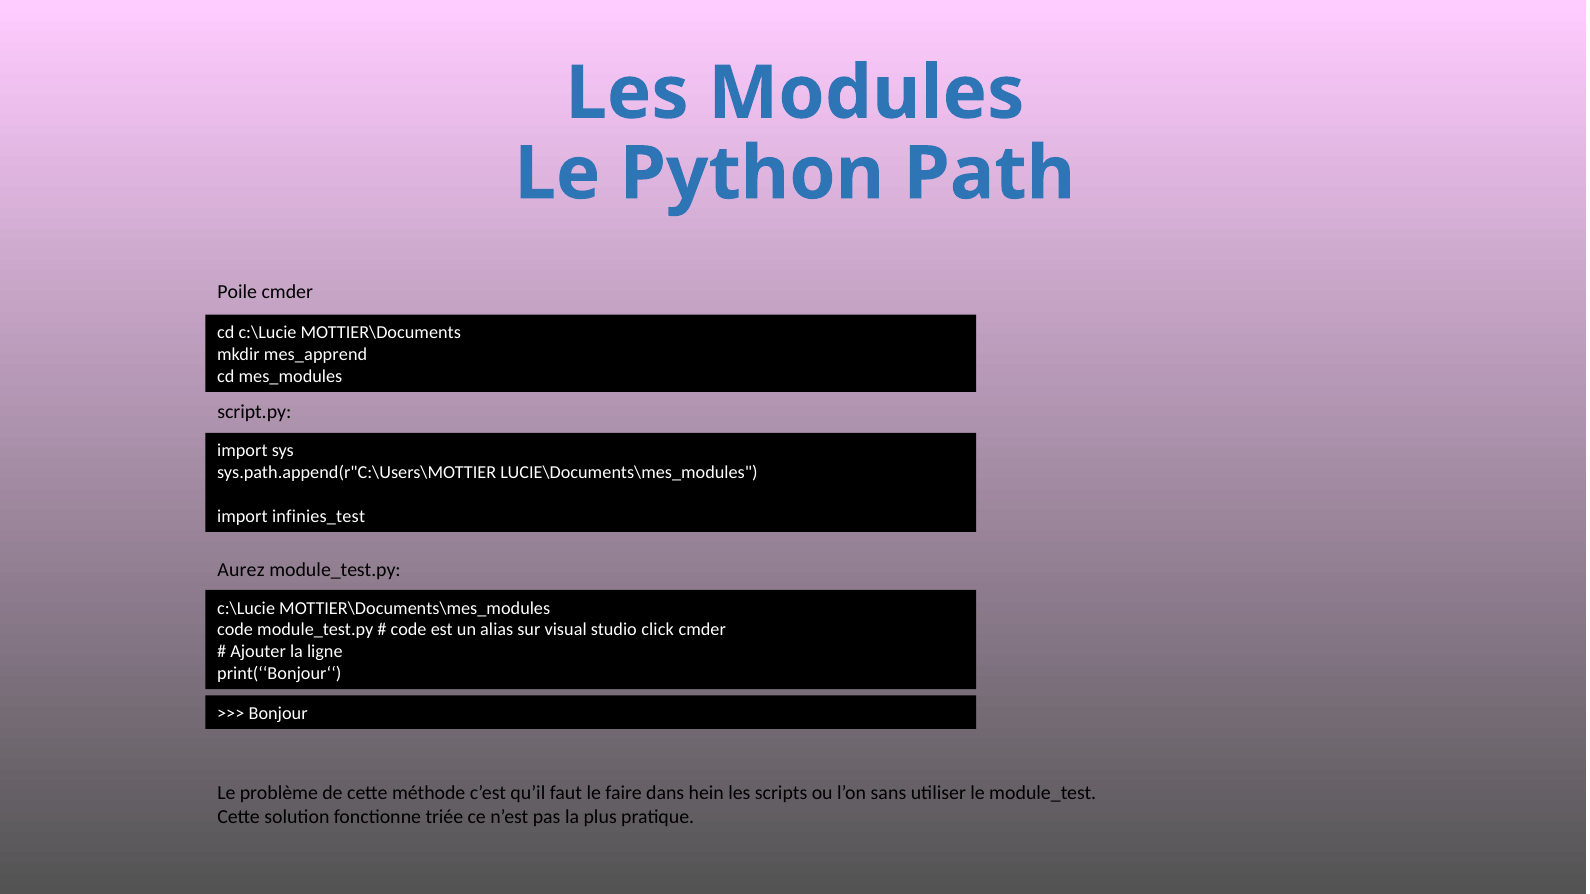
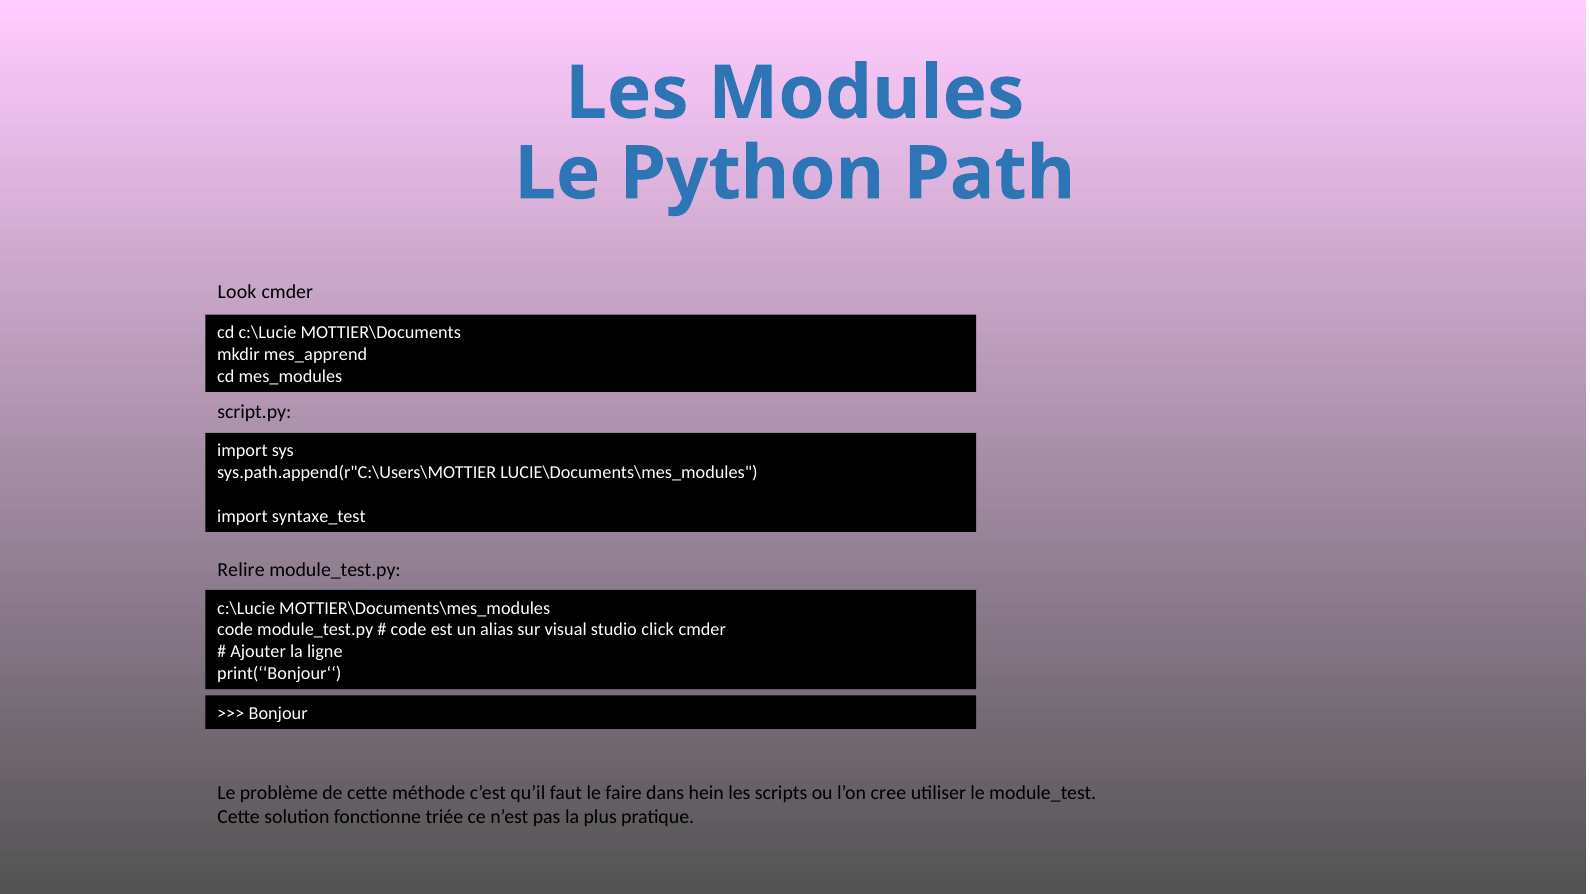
Poile: Poile -> Look (237, 293)
infinies_test: infinies_test -> syntaxe_test (319, 517)
Aurez: Aurez -> Relire (241, 570)
sans: sans -> cree (888, 794)
